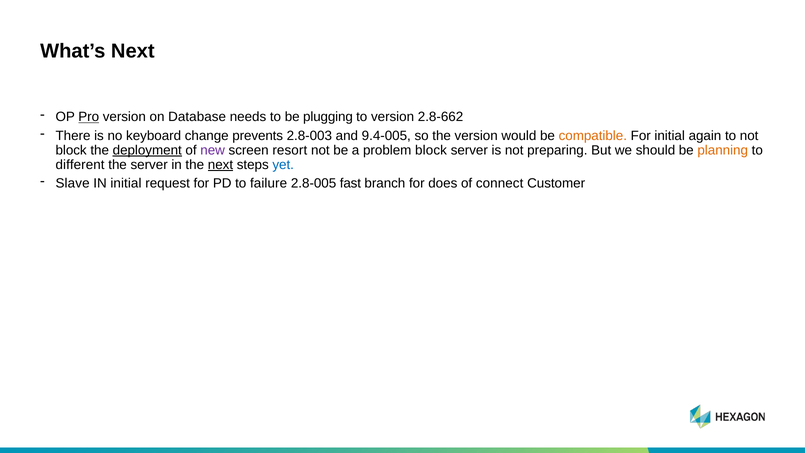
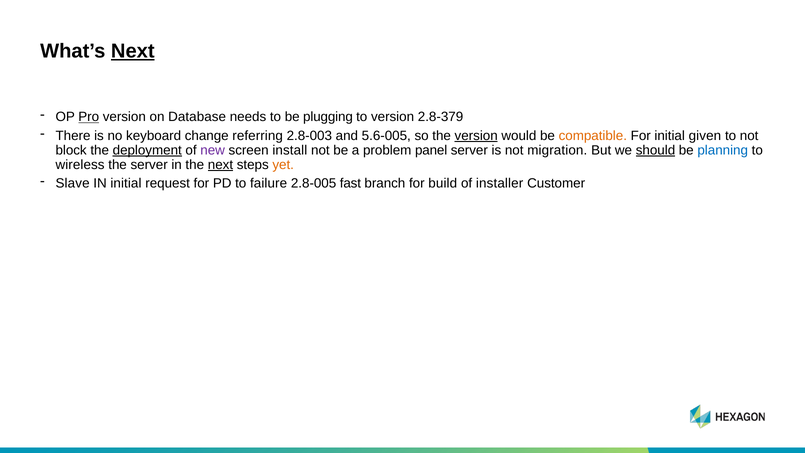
Next underline: none -> present (133, 51)
2.8-662: 2.8-662 -> 2.8-379 (441, 117)
prevents: prevents -> referring (258, 136)
9.4-005: 9.4-005 -> 5.6-005 (386, 136)
version underline: none -> present (476, 136)
again: again -> given (705, 136)
resort: resort -> install (290, 150)
problem block: block -> panel (431, 150)
preparing: preparing -> migration (557, 150)
should underline: none -> present (655, 150)
planning colour: orange -> blue (723, 150)
different: different -> wireless (80, 165)
yet colour: blue -> orange (283, 165)
does: does -> build (443, 183)
connect: connect -> installer (500, 183)
